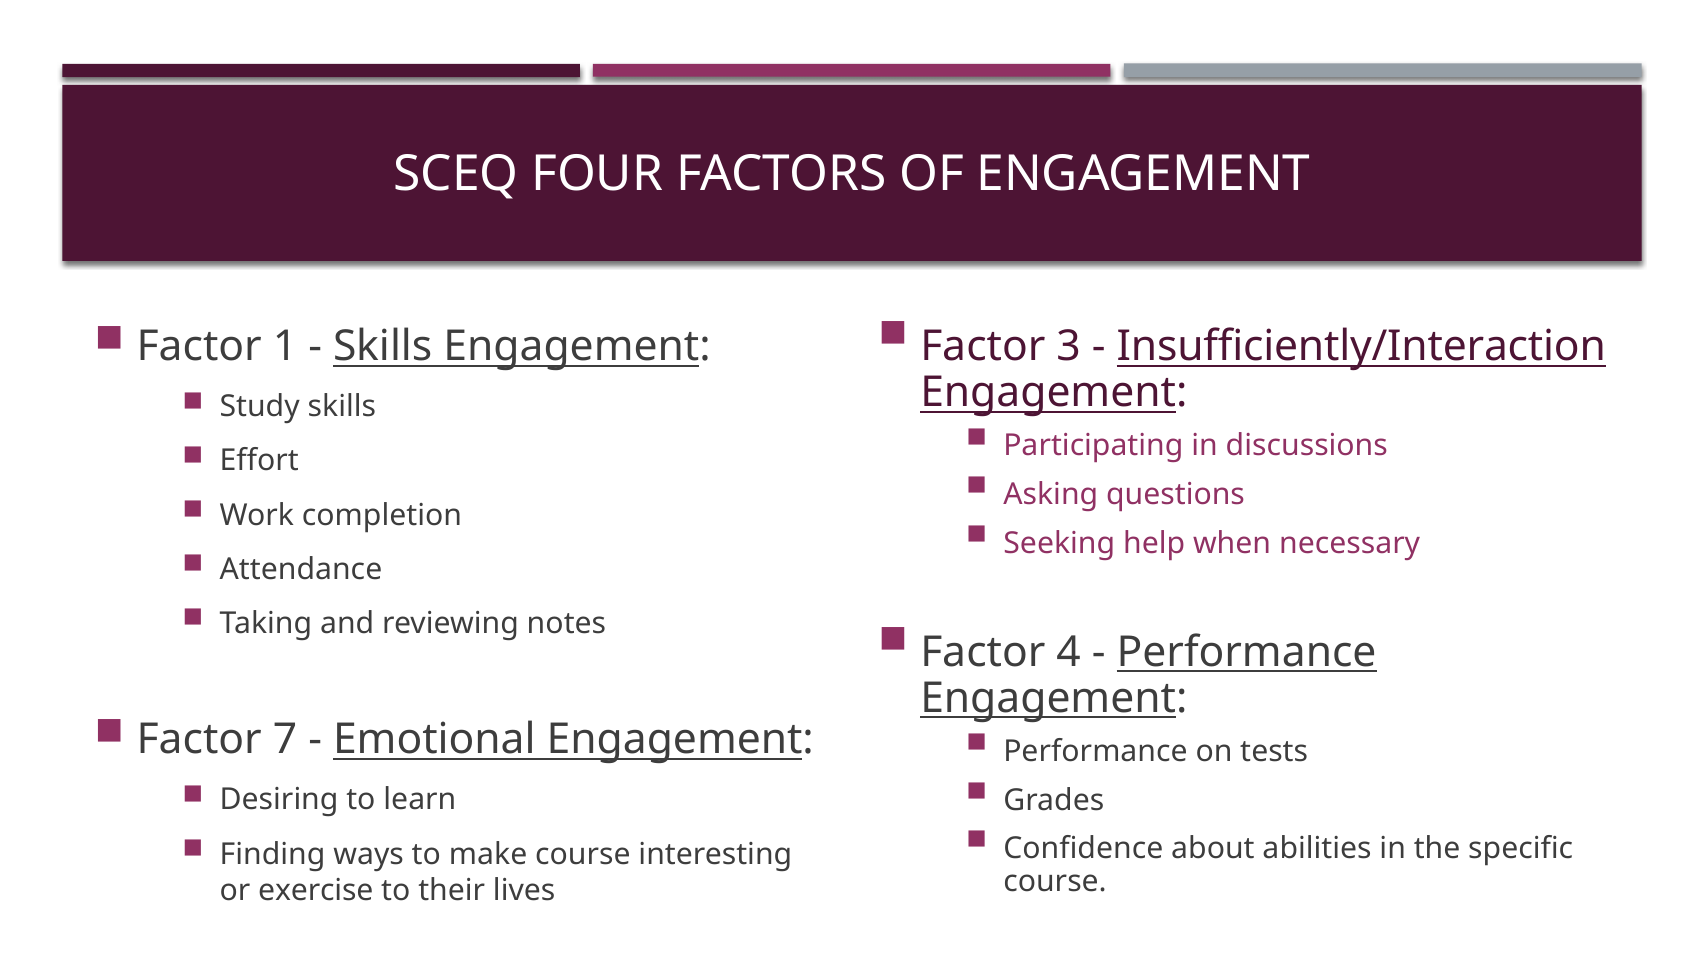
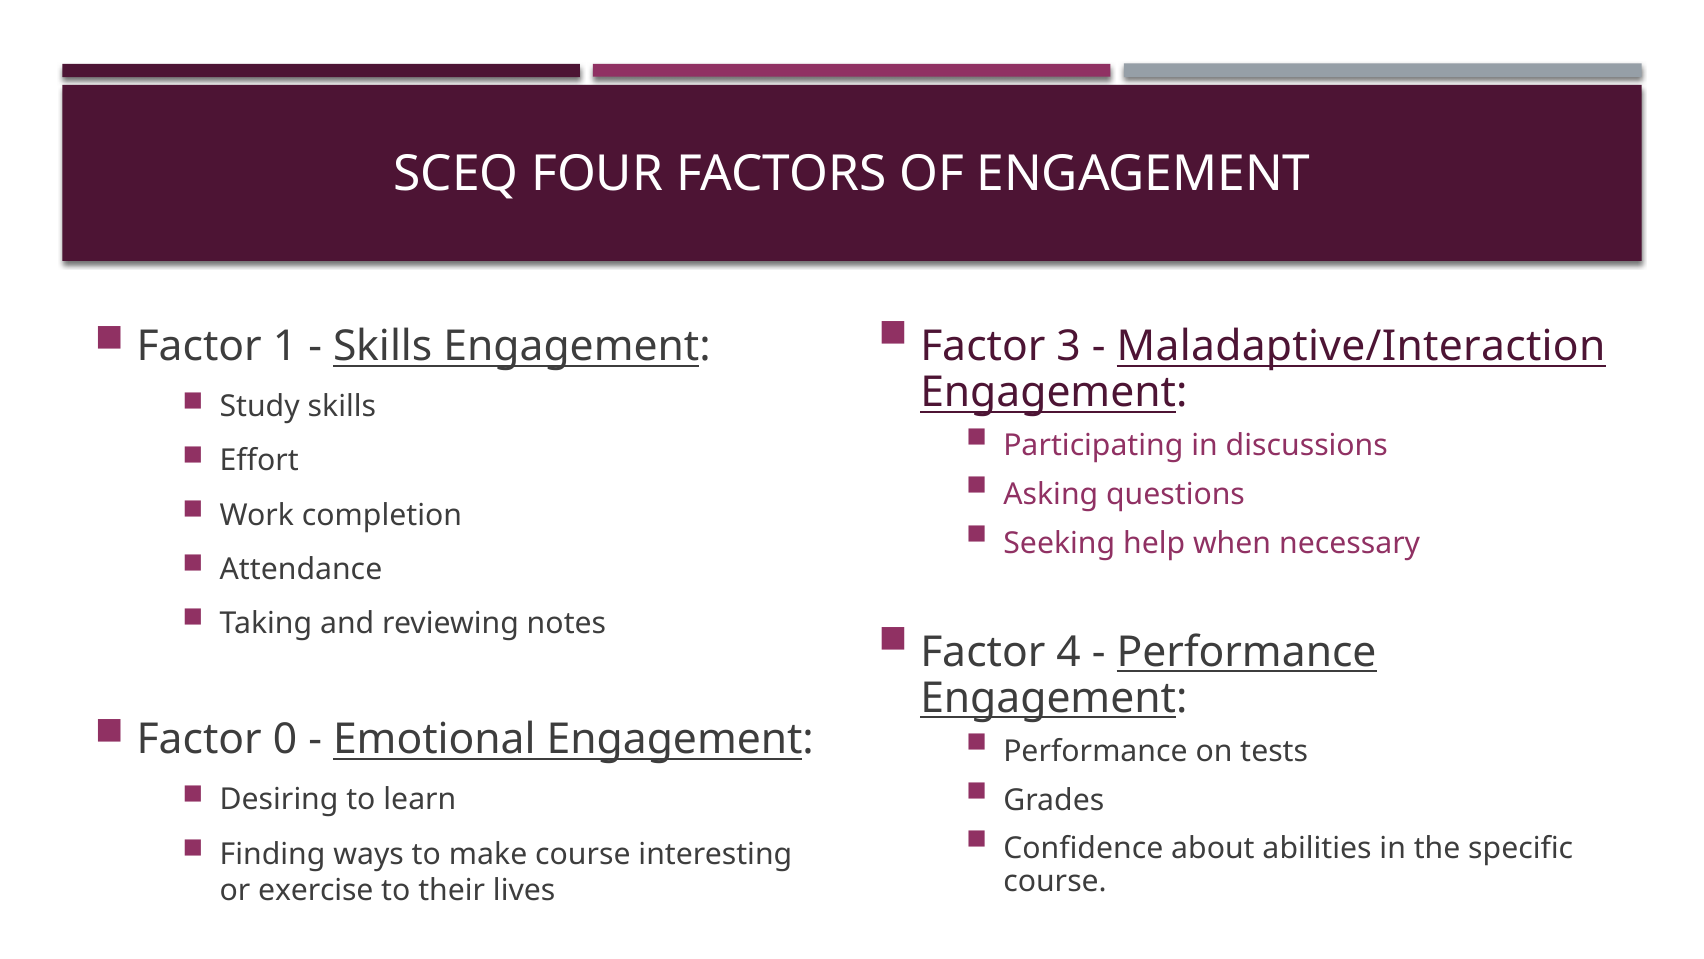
Insufficiently/Interaction: Insufficiently/Interaction -> Maladaptive/Interaction (1361, 346)
7: 7 -> 0 (285, 739)
